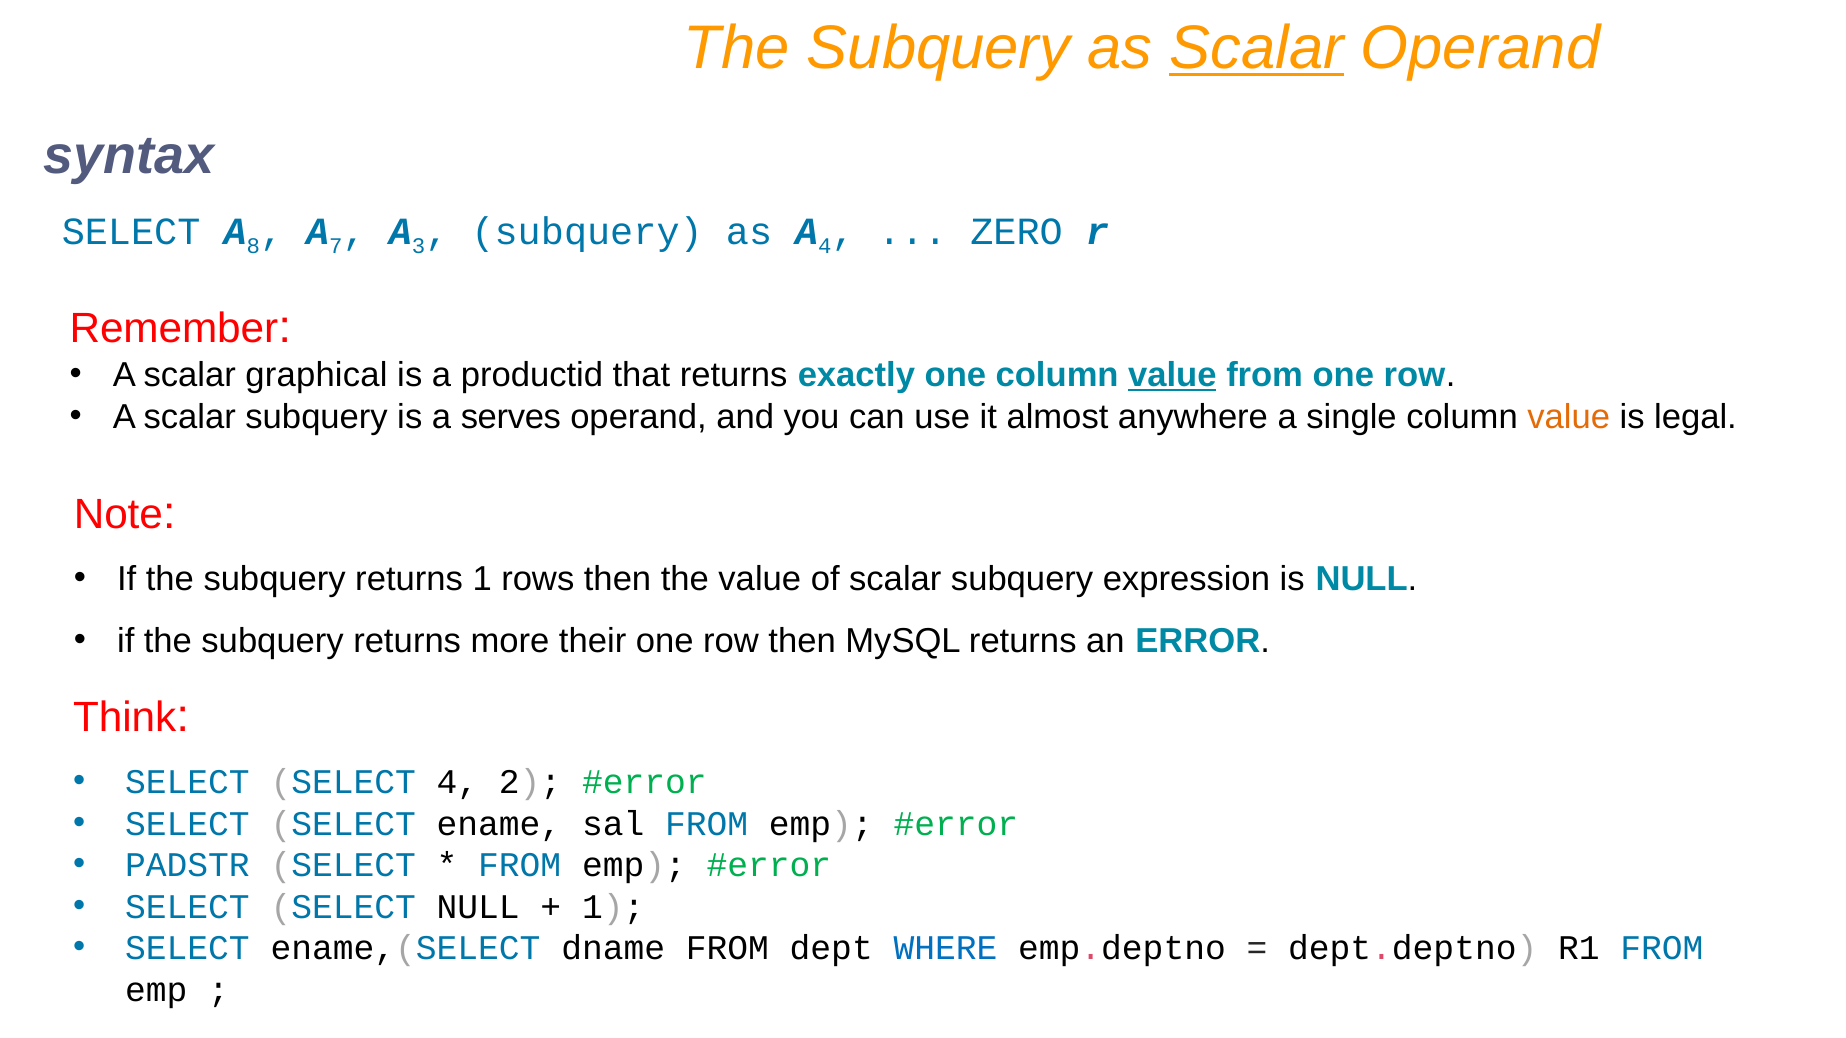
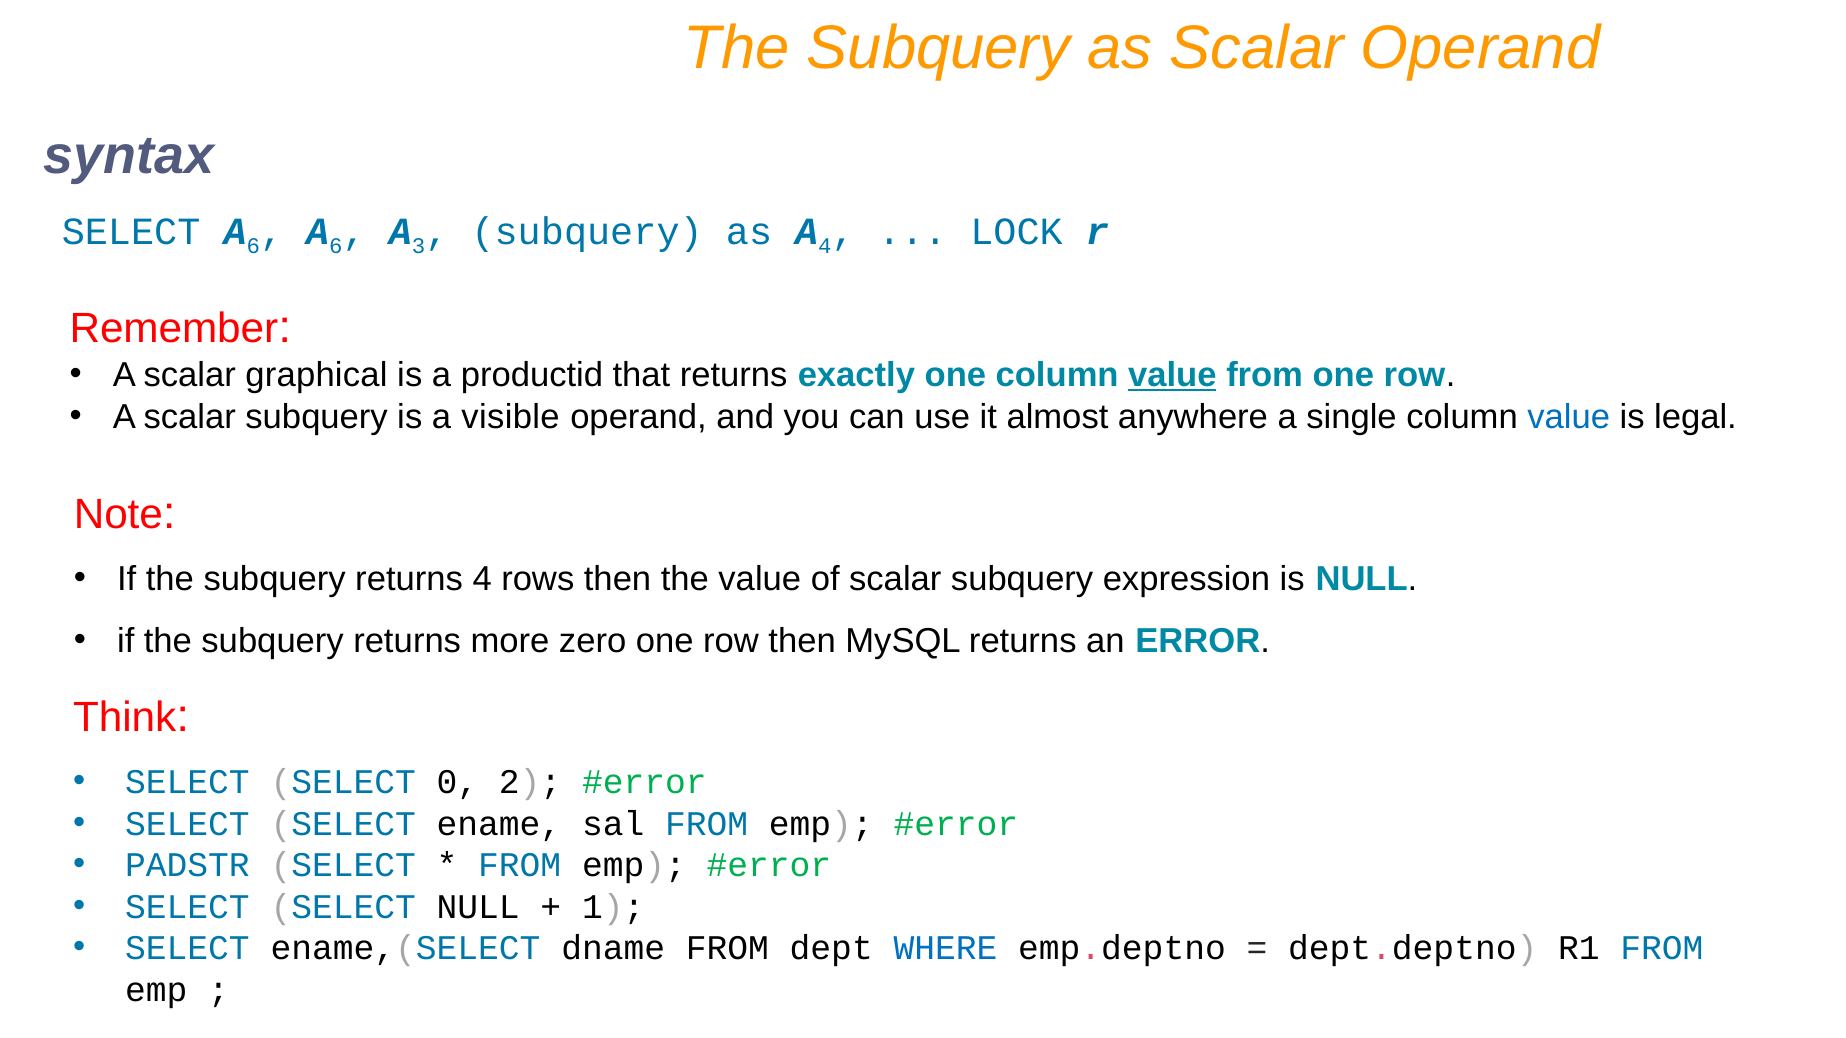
Scalar underline: present -> none (1257, 48)
SELECT A 8: 8 -> 6 (253, 246)
7: 7 -> 6 (336, 246)
ZERO: ZERO -> LOCK (1017, 231)
serves: serves -> visible (511, 417)
value colour: orange -> blue (1569, 417)
returns 1: 1 -> 4 (482, 579)
their: their -> zero (593, 641)
SELECT 4: 4 -> 0 (457, 783)
